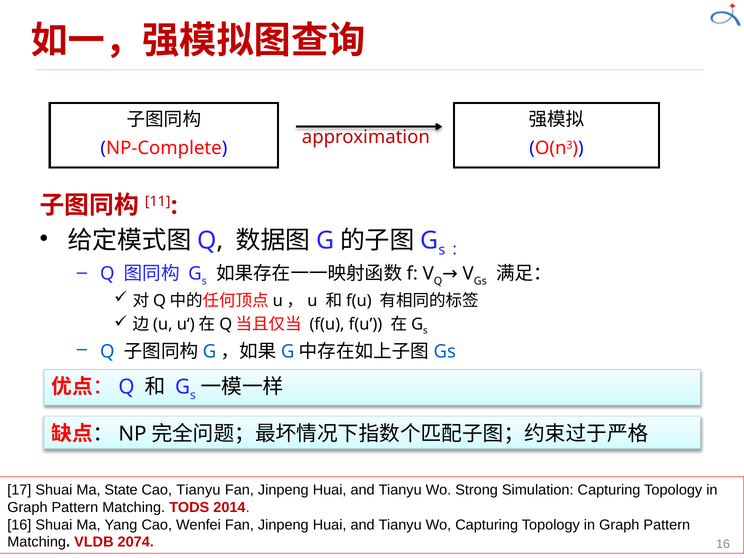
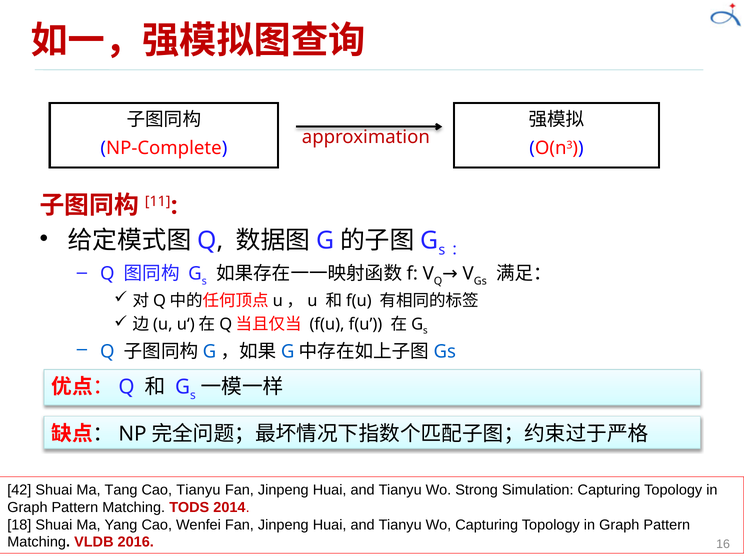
17: 17 -> 42 (19, 490)
State: State -> Tang (121, 490)
16: 16 -> 18 (19, 525)
2074: 2074 -> 2016 (136, 542)
